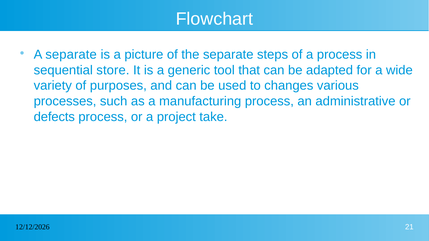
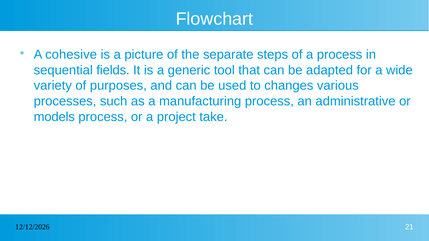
A separate: separate -> cohesive (71, 55)
store: store -> fields (113, 70)
defects: defects -> models (54, 117)
